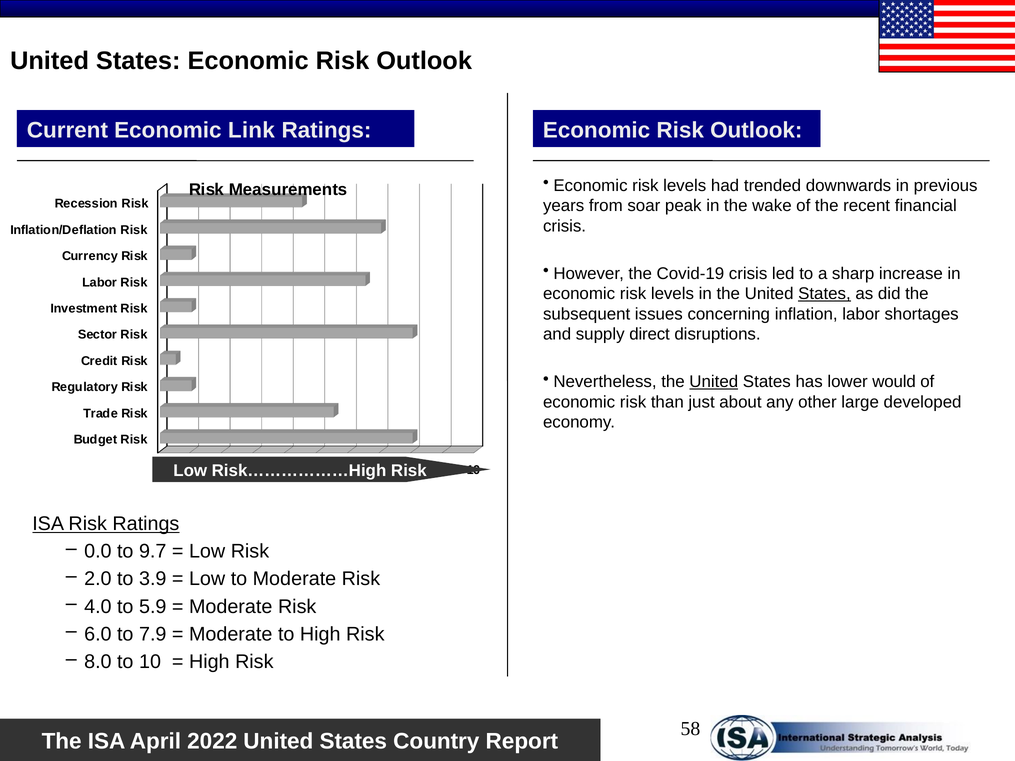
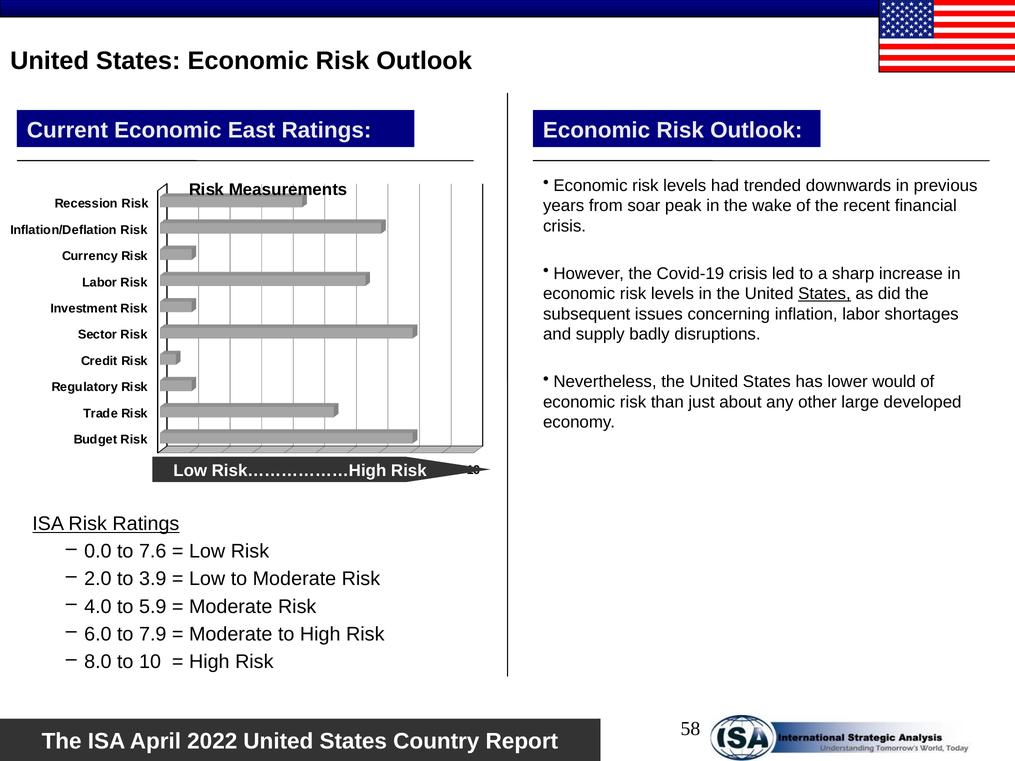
Link: Link -> East (252, 130)
direct: direct -> badly (649, 334)
United underline: present -> none (714, 382)
9.7: 9.7 -> 7.6 (153, 551)
